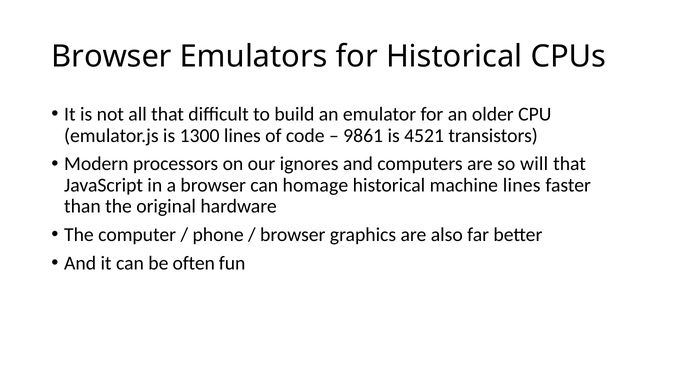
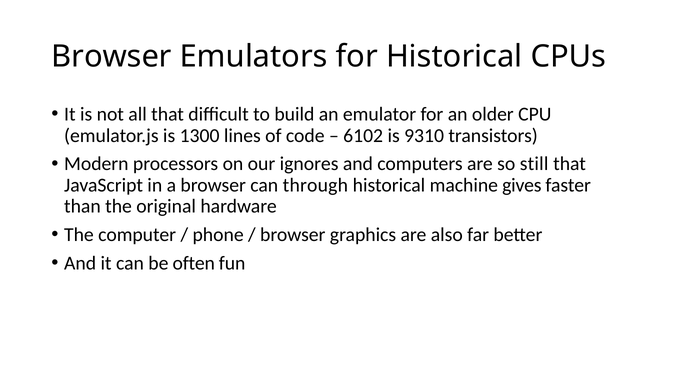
9861: 9861 -> 6102 (363, 135)
4521: 4521 -> 9310 (424, 135)
will: will -> still (534, 164)
homage: homage -> through (315, 185)
machine lines: lines -> gives (522, 185)
